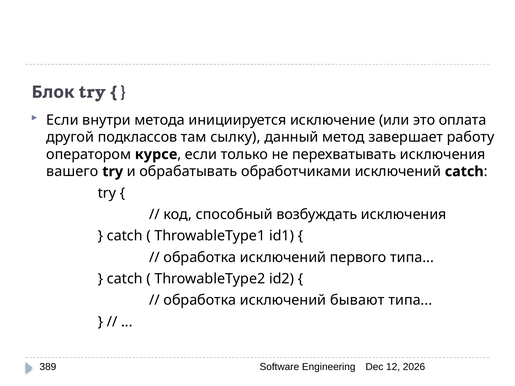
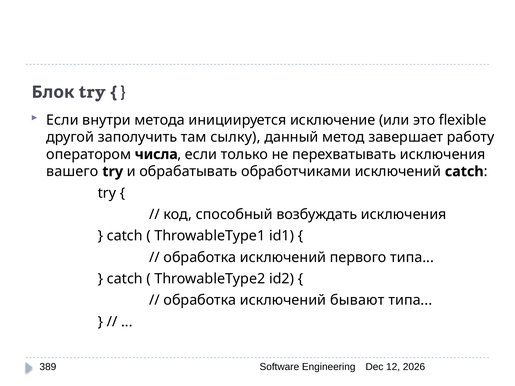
оплата: оплата -> flexible (463, 120)
подклассов: подклассов -> заполучить (137, 137)
курсе: курсе -> числа (156, 154)
